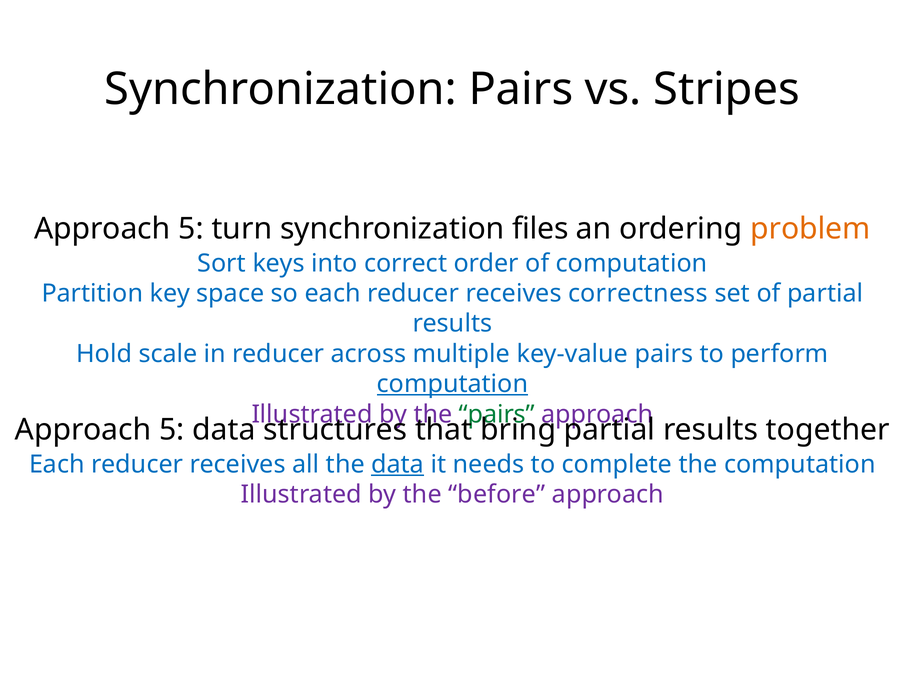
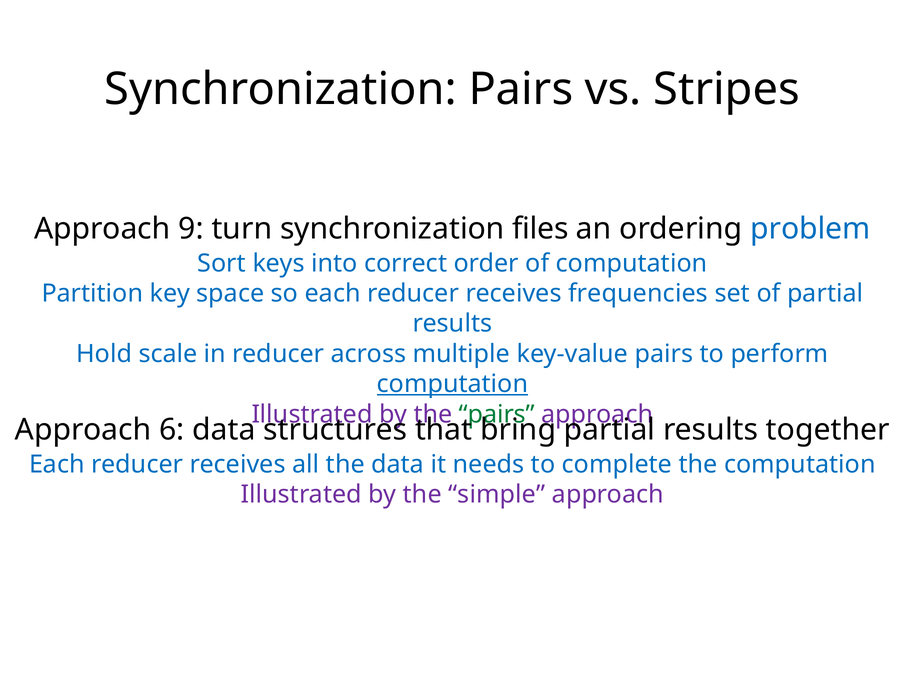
5: 5 -> 9 (191, 229)
problem colour: orange -> blue (810, 229)
correctness: correctness -> frequencies (638, 293)
5: 5 -> 6 (172, 430)
data underline: present -> none (398, 464)
before: before -> simple (497, 494)
